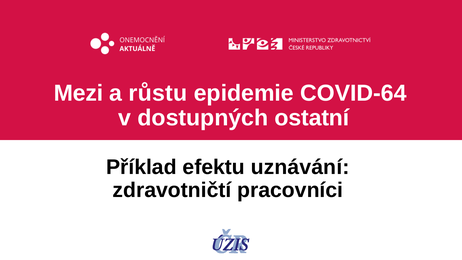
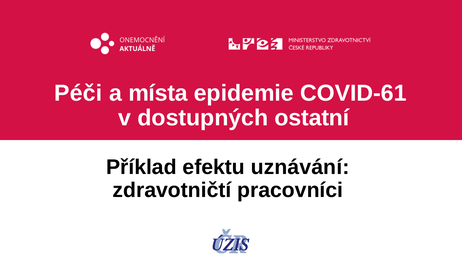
Mezi: Mezi -> Péči (78, 93)
růstu: růstu -> místa (158, 93)
COVID-64: COVID-64 -> COVID-61 (353, 93)
